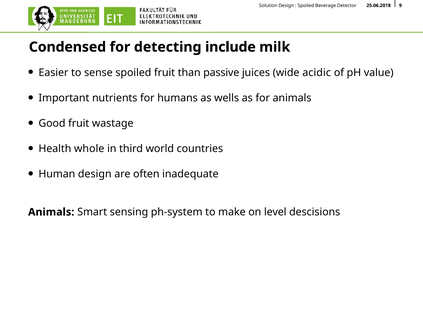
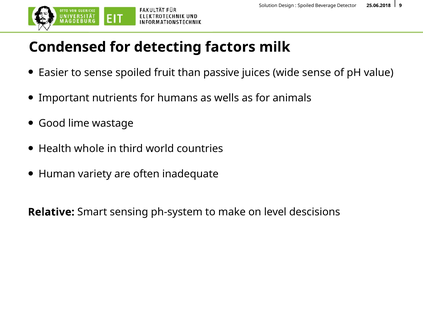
include: include -> factors (230, 47)
wide acidic: acidic -> sense (317, 73)
Good fruit: fruit -> lime (79, 123)
Human design: design -> variety (95, 174)
Animals: Animals -> Relative (51, 212)
